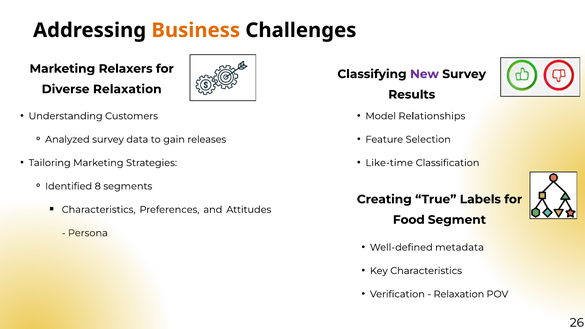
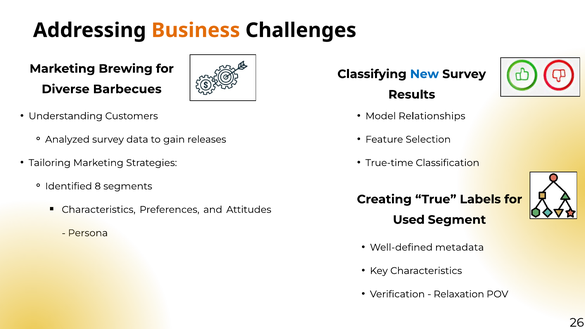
Relaxers: Relaxers -> Brewing (126, 69)
New colour: purple -> blue (424, 74)
Diverse Relaxation: Relaxation -> Barbecues (127, 89)
Like-time: Like-time -> True-time (389, 163)
Food: Food -> Used (409, 220)
